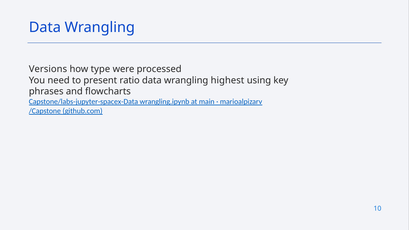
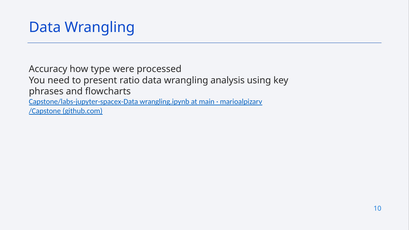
Versions: Versions -> Accuracy (48, 69)
highest: highest -> analysis (228, 80)
